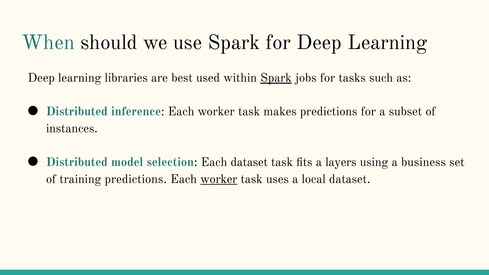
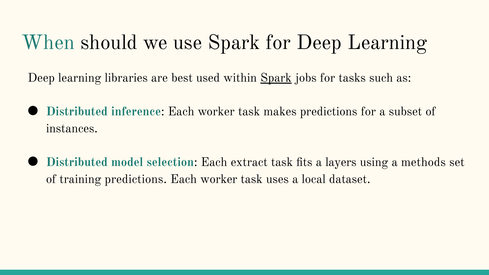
Each dataset: dataset -> extract (249, 162)
business: business -> methods (423, 162)
worker underline: present -> none (219, 179)
